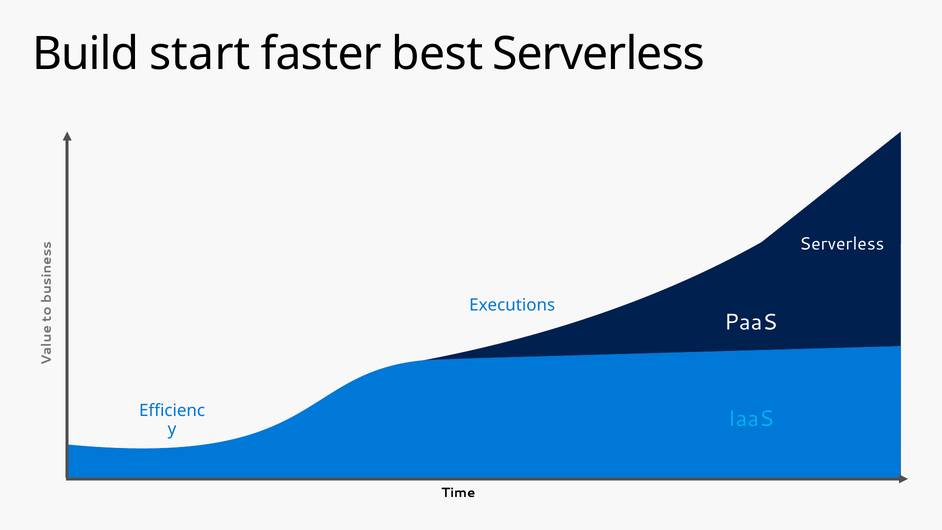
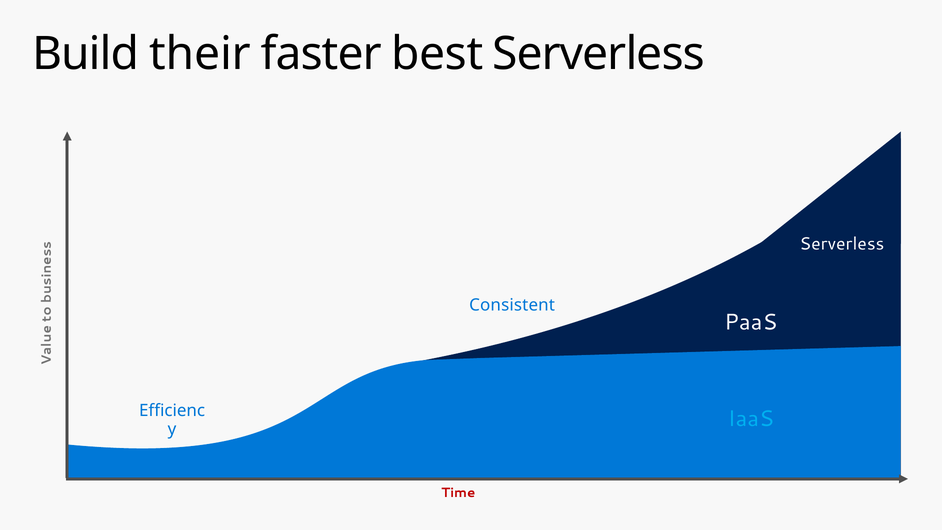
start: start -> their (200, 54)
Executions: Executions -> Consistent (512, 305)
Time colour: black -> red (458, 493)
